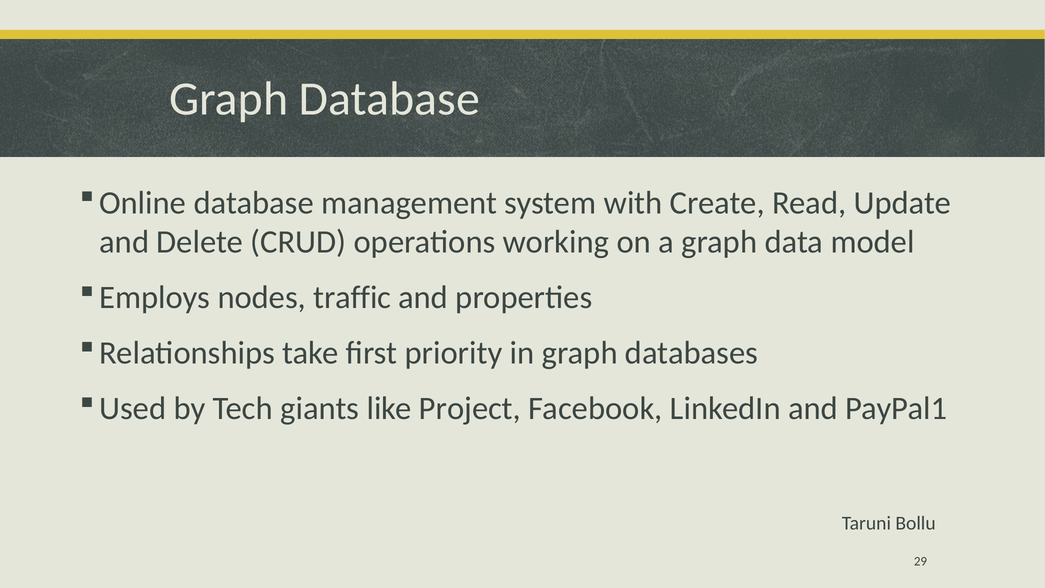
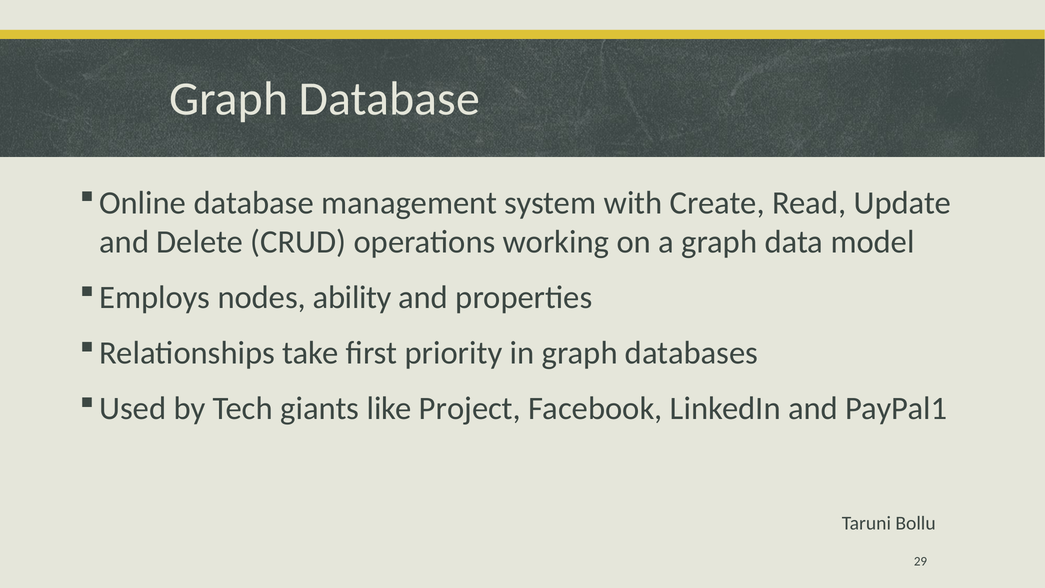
traffic: traffic -> ability (352, 297)
